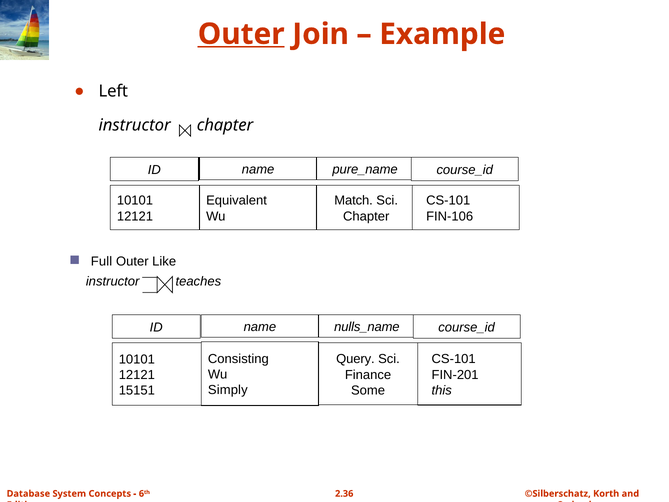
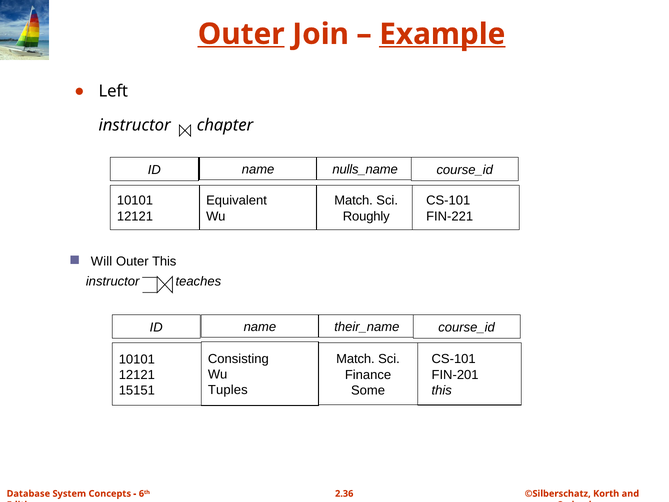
Example underline: none -> present (442, 34)
pure_name: pure_name -> nulls_name (365, 169)
Chapter: Chapter -> Roughly (366, 216)
FIN-106: FIN-106 -> FIN-221 (450, 216)
Full: Full -> Will (102, 261)
Outer Like: Like -> This (164, 261)
nulls_name: nulls_name -> their_name (367, 327)
Query: Query -> Match (355, 359)
Simply: Simply -> Tuples (228, 390)
